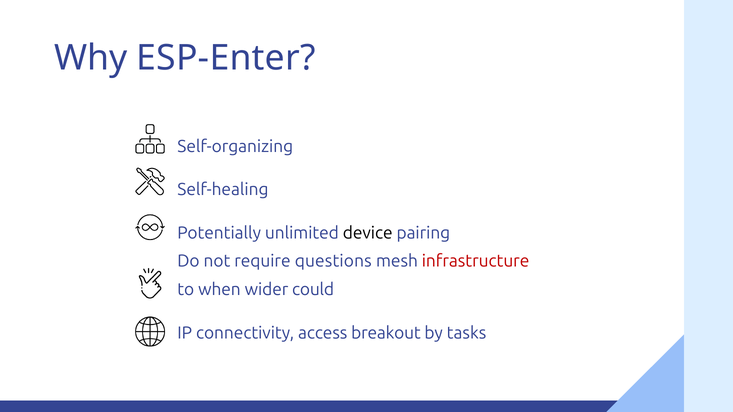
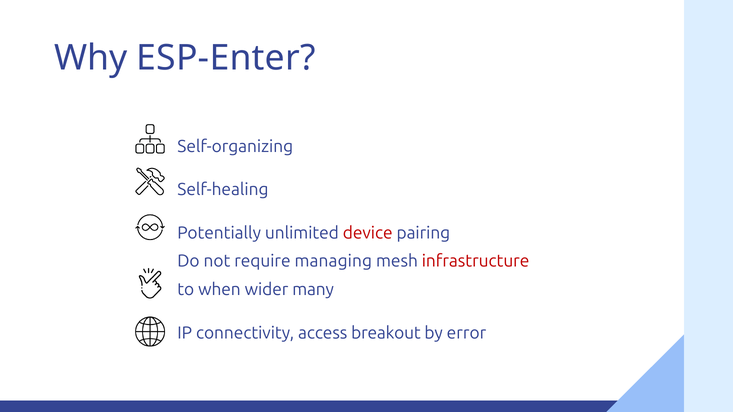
device colour: black -> red (368, 233)
questions: questions -> managing (333, 261)
could: could -> many (313, 290)
tasks: tasks -> error (466, 333)
